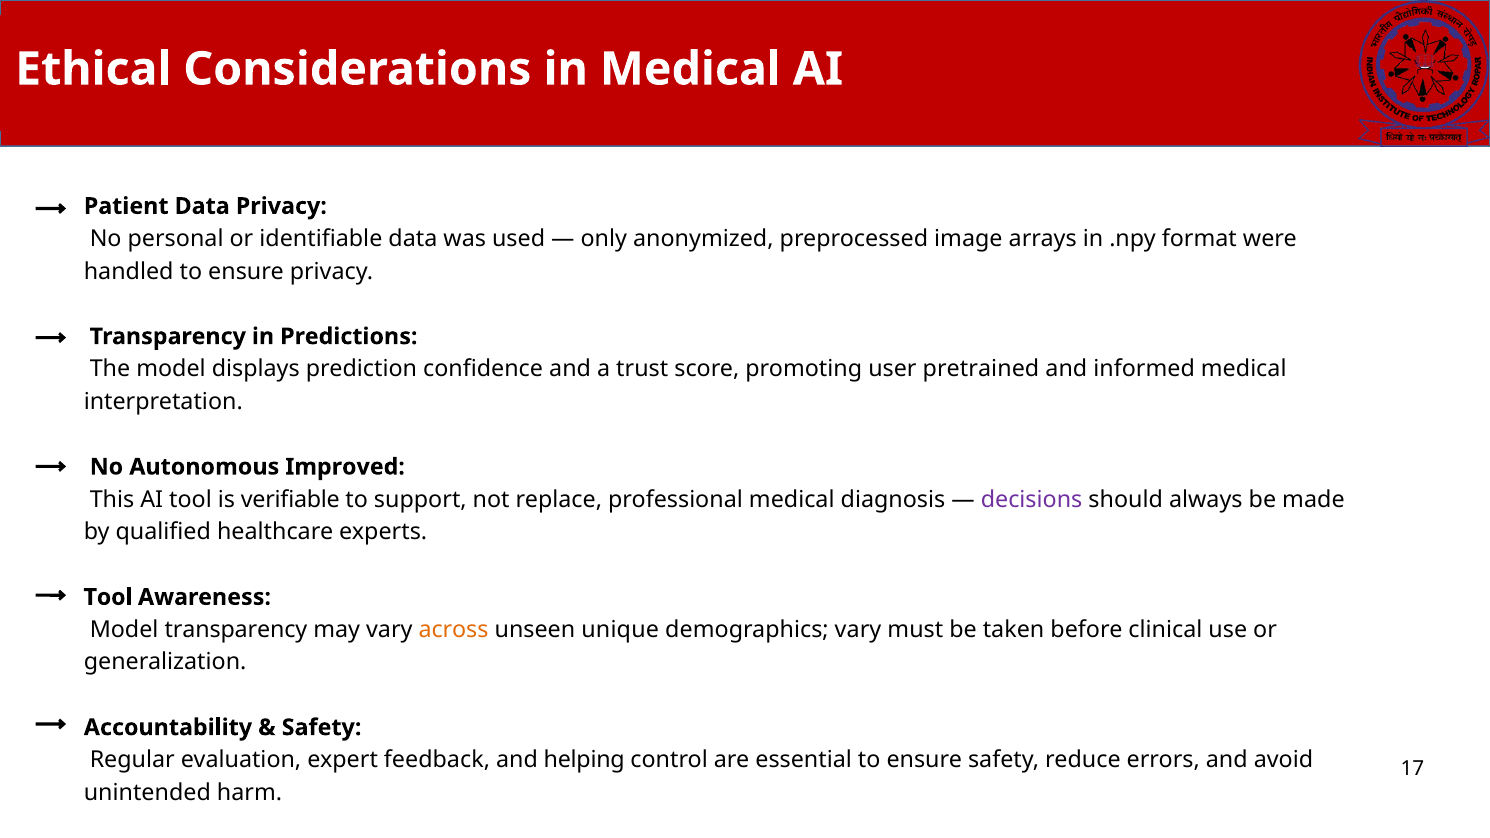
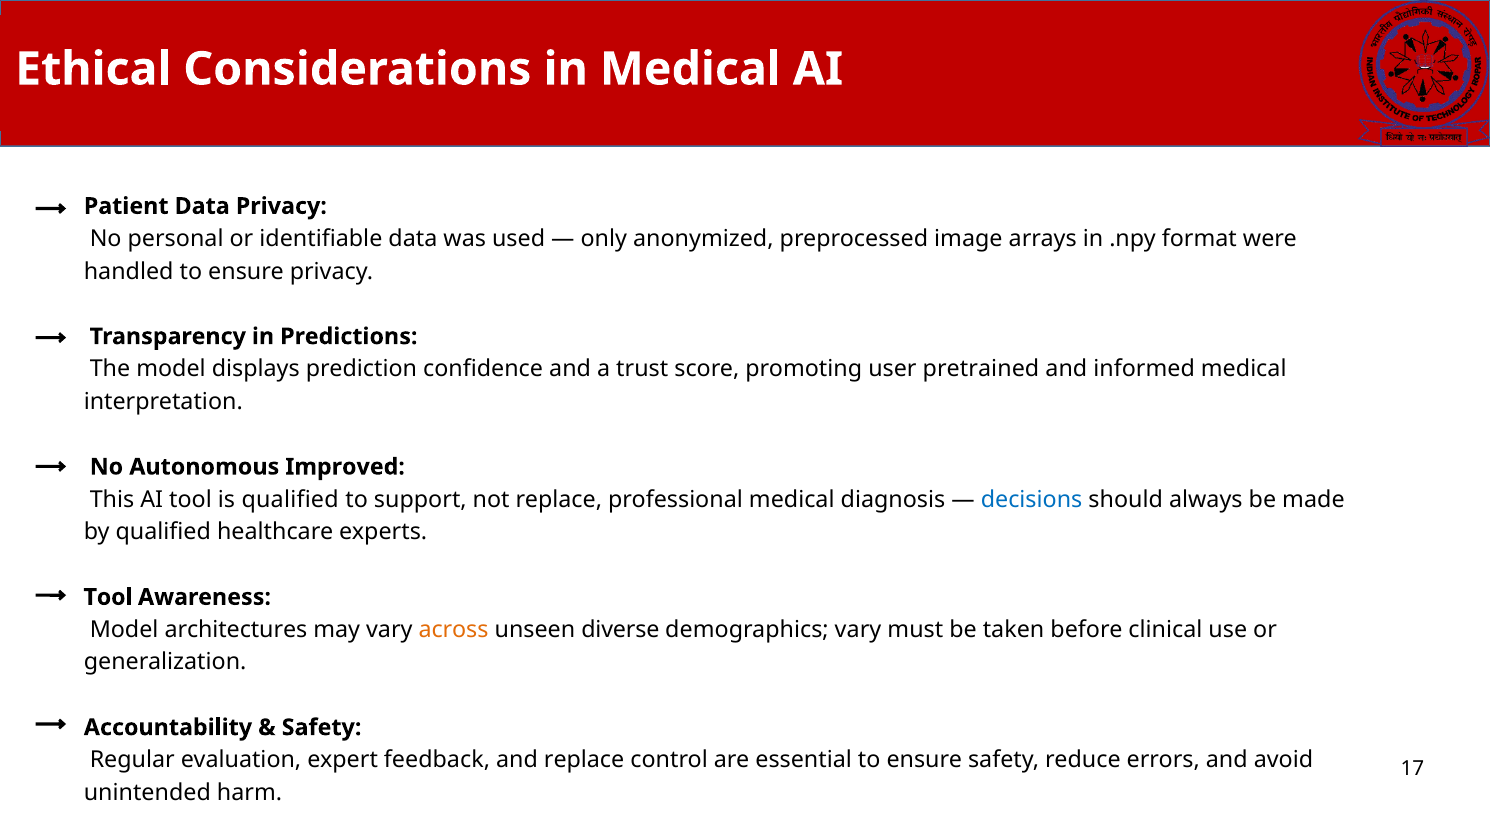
is verifiable: verifiable -> qualified (290, 499)
decisions colour: purple -> blue (1032, 499)
Model transparency: transparency -> architectures (236, 630)
unique: unique -> diverse (620, 630)
and helping: helping -> replace (584, 760)
